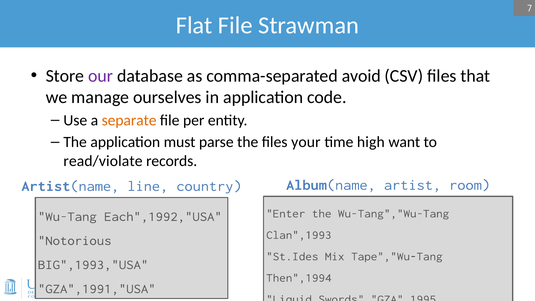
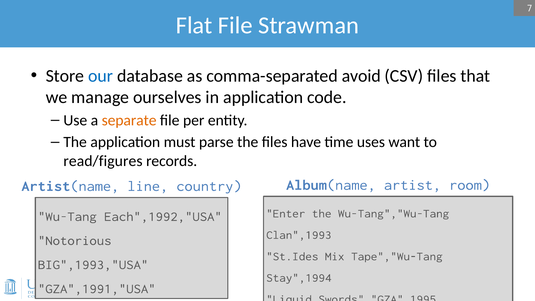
our colour: purple -> blue (101, 76)
your: your -> have (306, 142)
high: high -> uses (371, 142)
read/violate: read/violate -> read/figures (103, 161)
Then",1994: Then",1994 -> Stay",1994 (299, 278)
